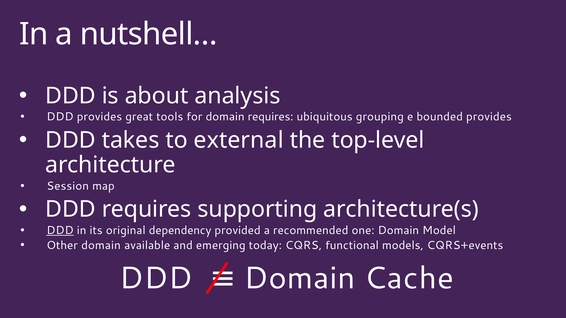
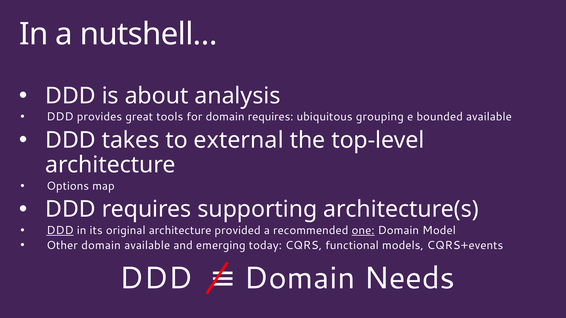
bounded provides: provides -> available (489, 117)
Session: Session -> Options (68, 186)
original dependency: dependency -> architecture (180, 231)
one underline: none -> present (363, 231)
Cache: Cache -> Needs (409, 278)
